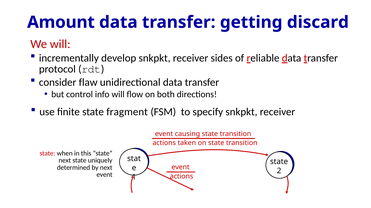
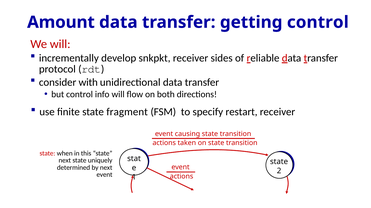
getting discard: discard -> control (318, 22)
flaw: flaw -> with (88, 82)
specify snkpkt: snkpkt -> restart (242, 112)
